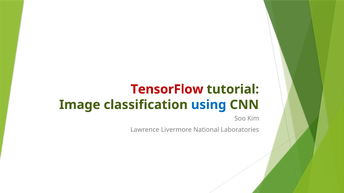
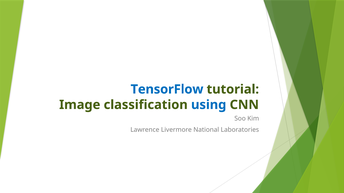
TensorFlow colour: red -> blue (167, 90)
